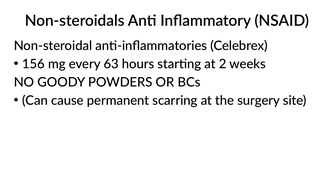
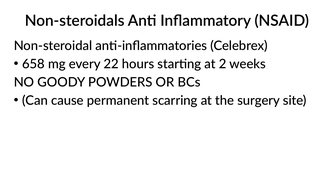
156: 156 -> 658 (33, 64)
63: 63 -> 22 (111, 64)
